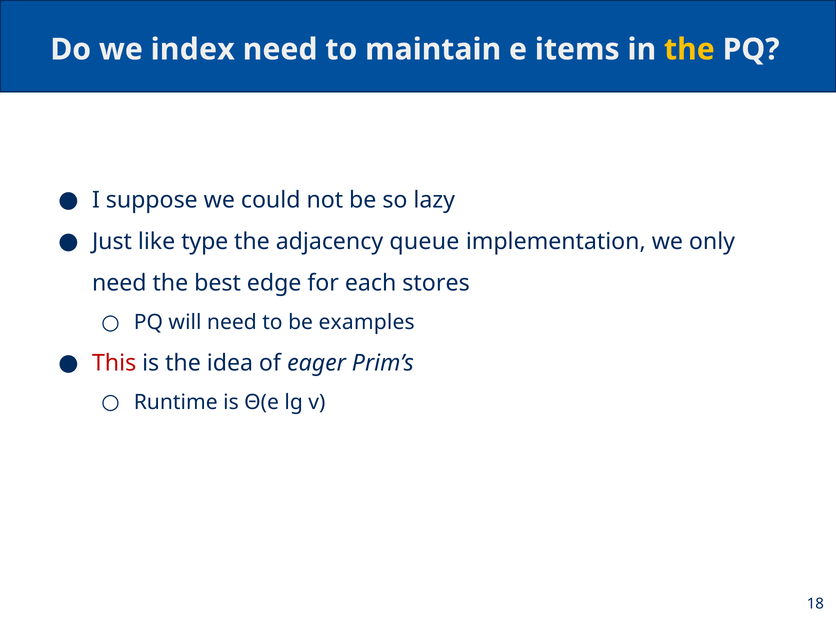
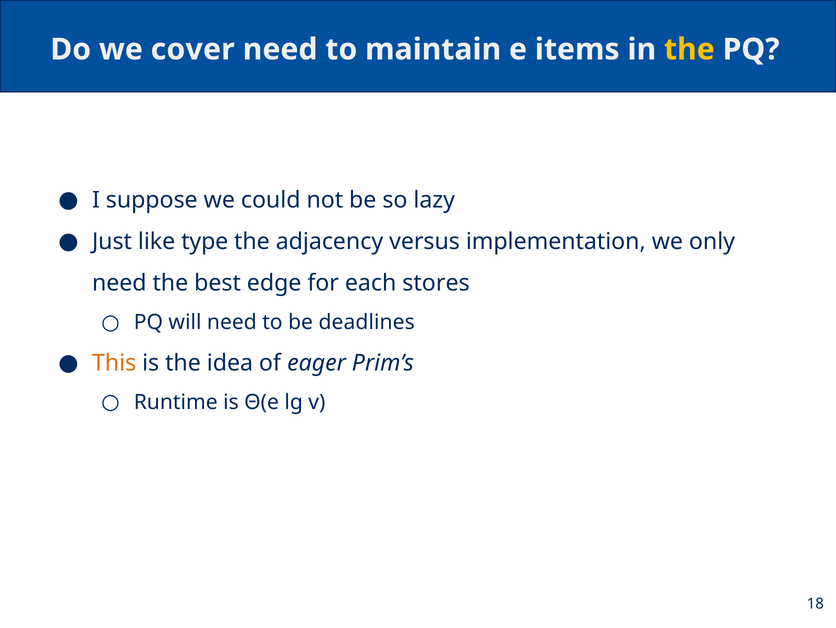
index: index -> cover (193, 49)
queue: queue -> versus (425, 241)
examples: examples -> deadlines (367, 322)
This colour: red -> orange (114, 363)
